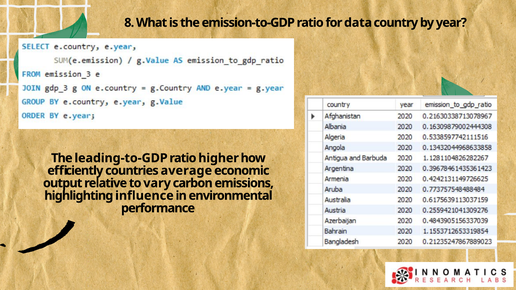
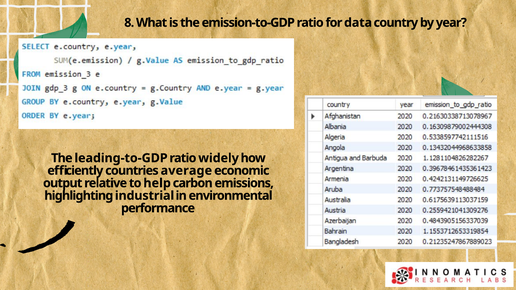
higher: higher -> widely (219, 158)
vary: vary -> help (157, 183)
influence: influence -> industrial (144, 196)
